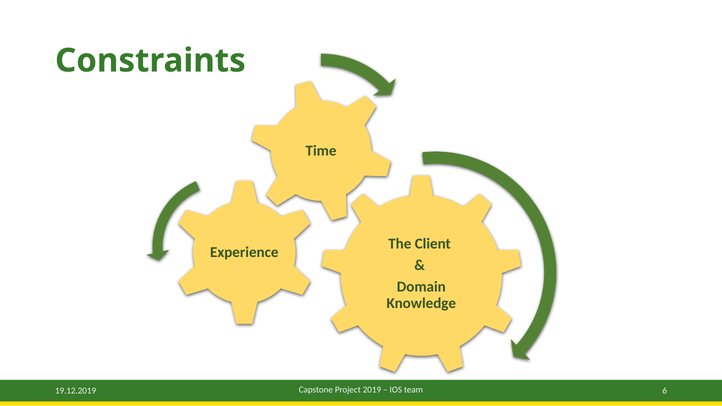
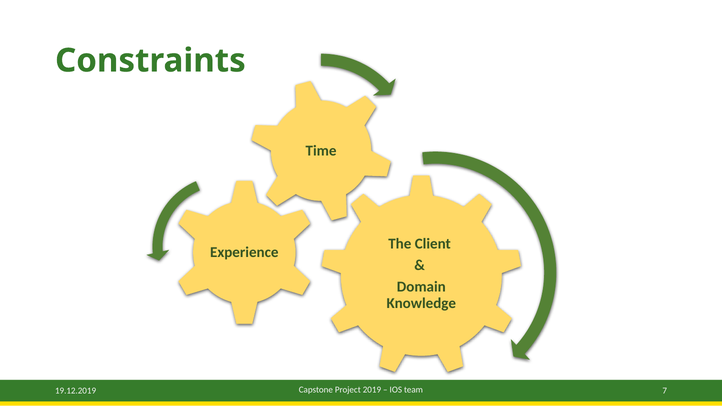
6: 6 -> 7 (665, 391)
